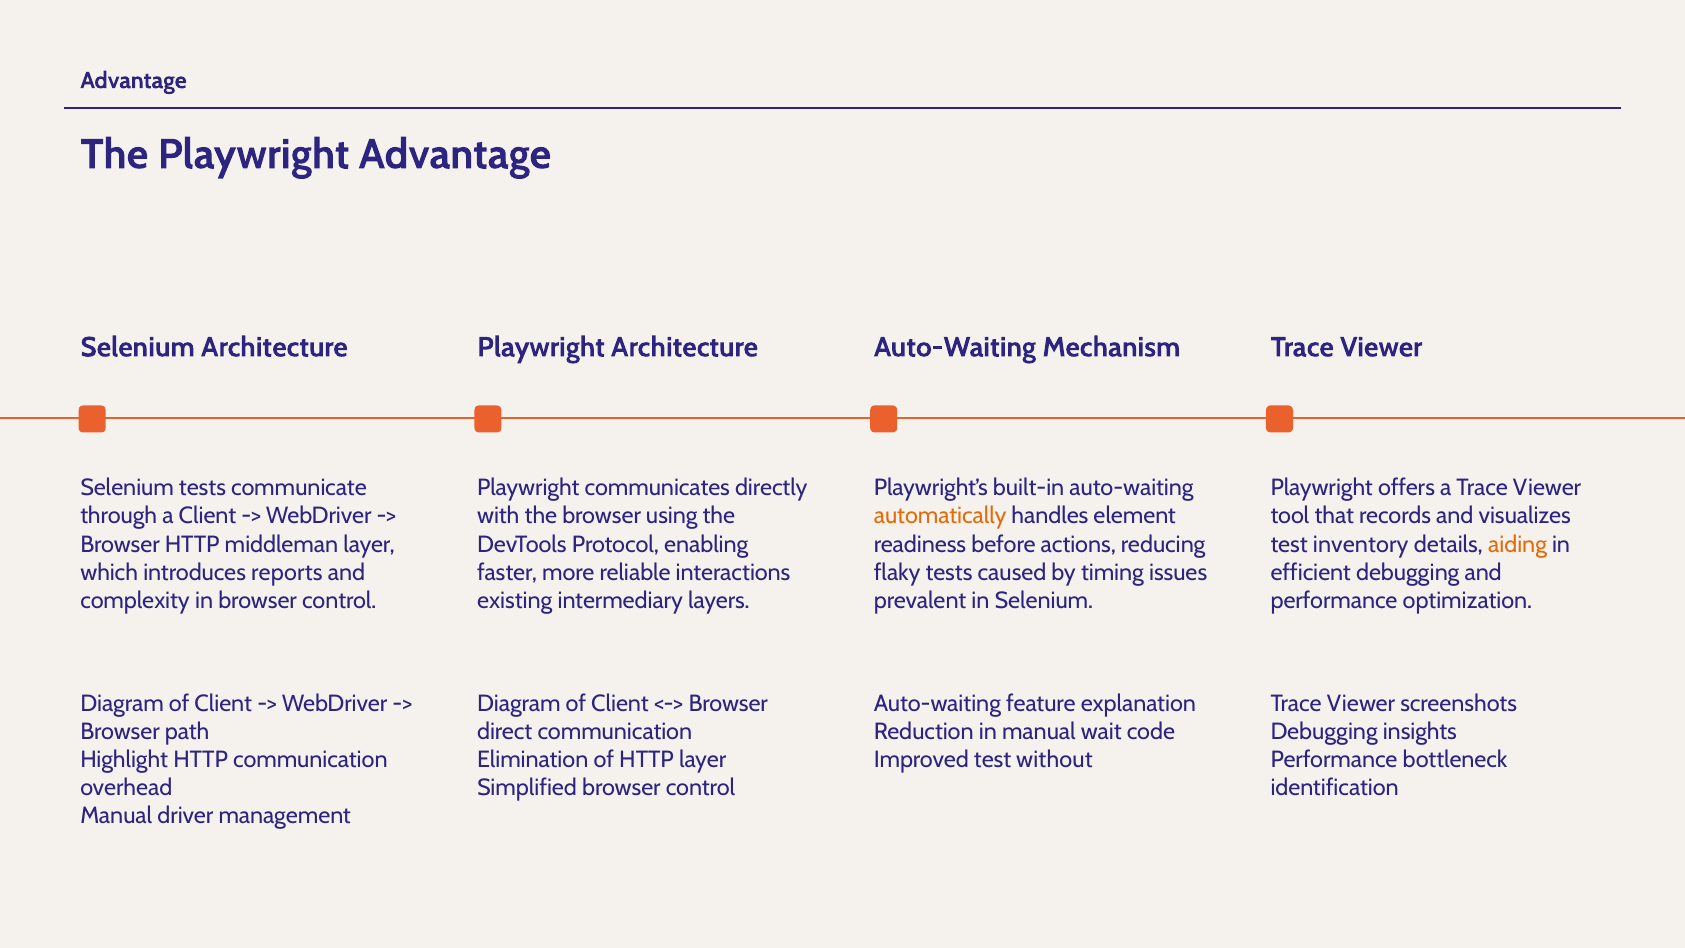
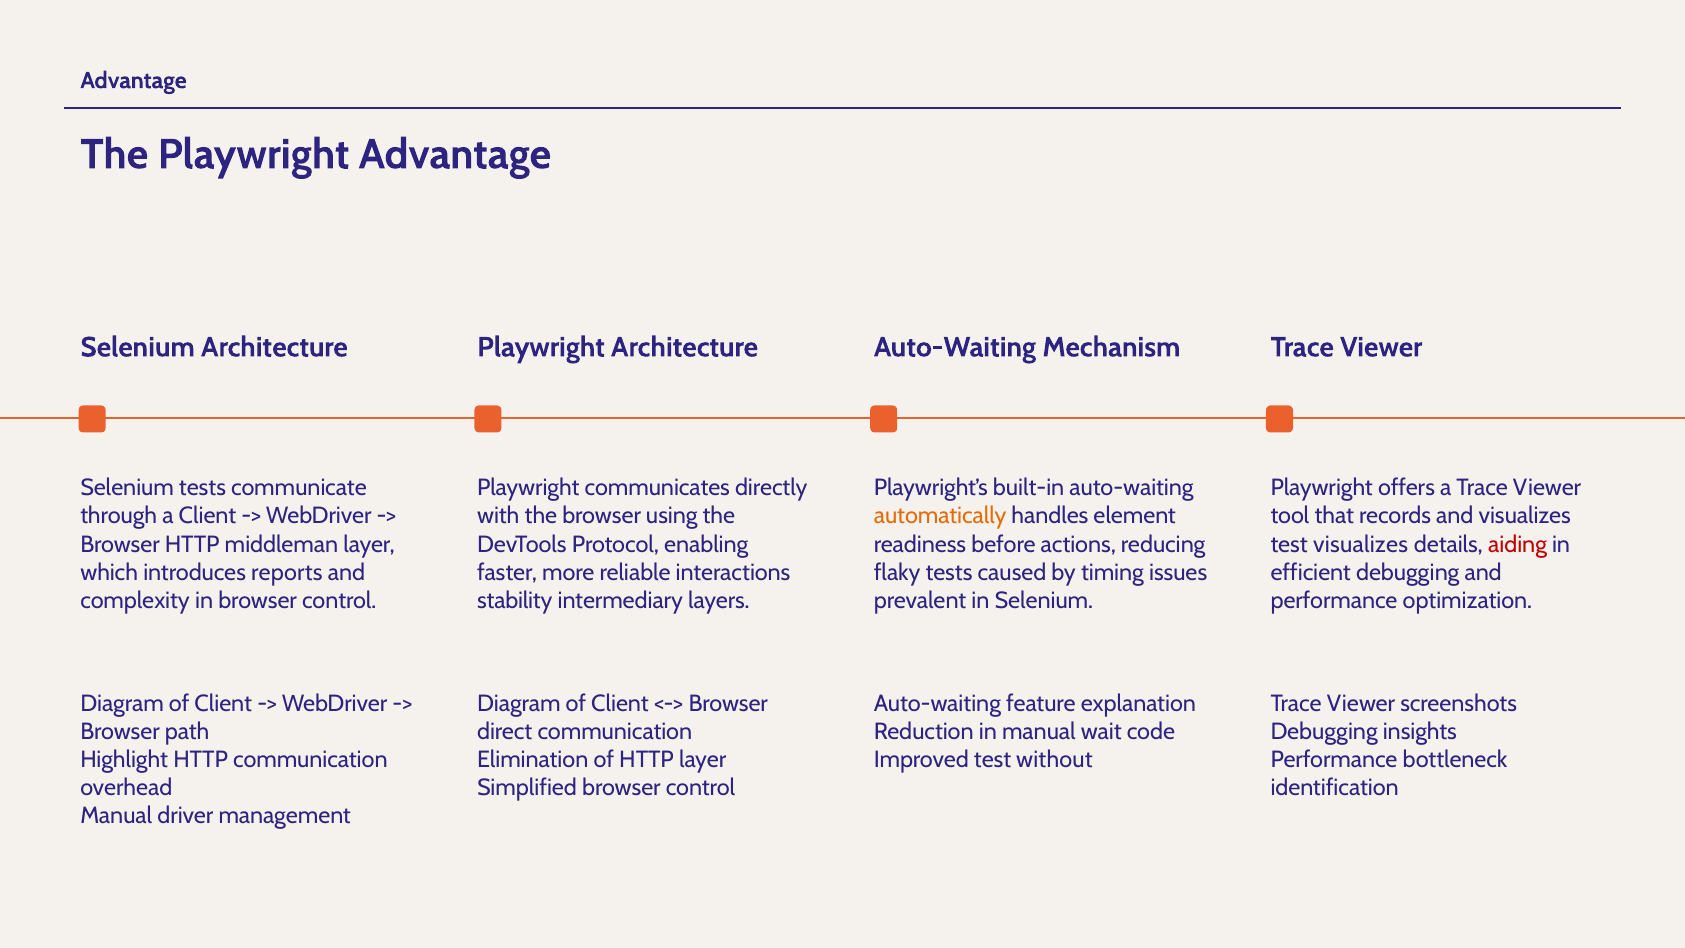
test inventory: inventory -> visualizes (1361, 544)
aiding colour: orange -> red (1518, 544)
existing: existing -> stability (515, 601)
